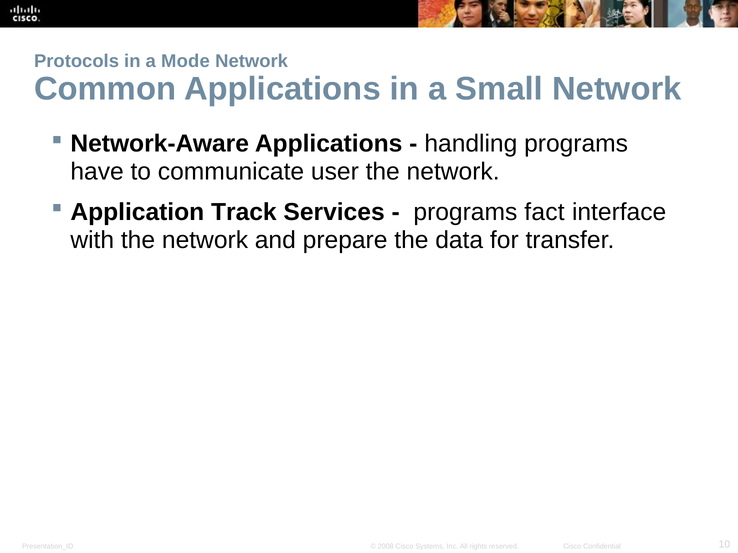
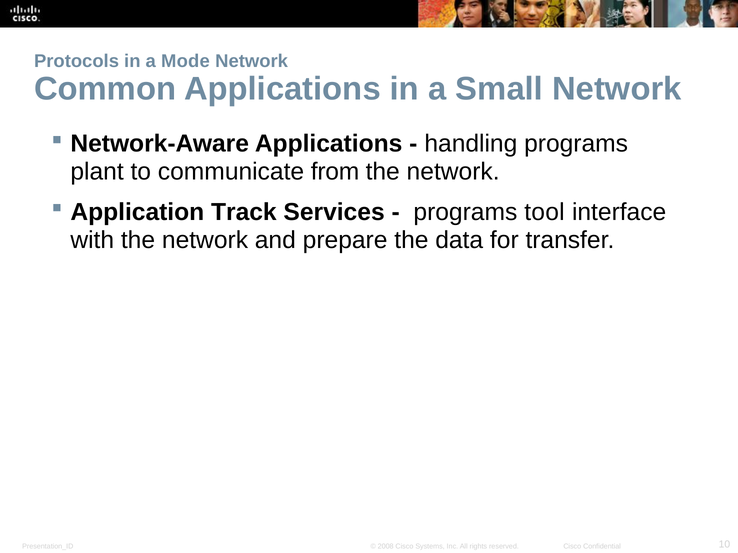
have: have -> plant (97, 172)
user: user -> from (335, 172)
fact: fact -> tool (545, 212)
